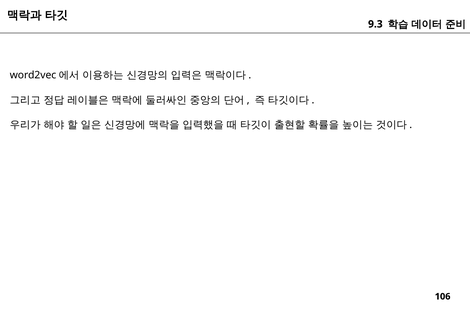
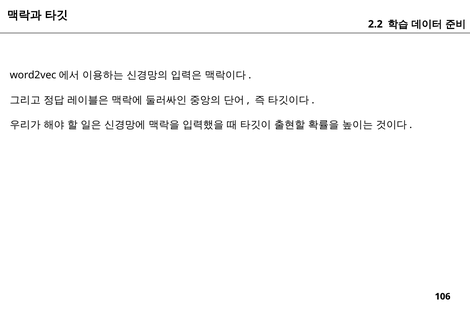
9.3: 9.3 -> 2.2 (375, 24)
